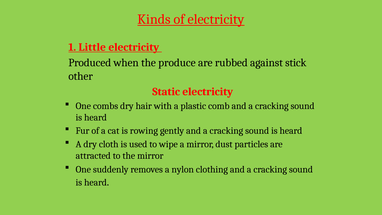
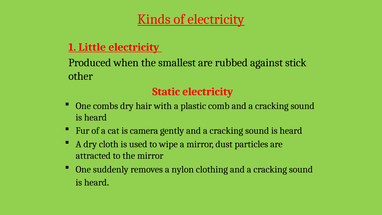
produce: produce -> smallest (177, 63)
rowing: rowing -> camera (144, 131)
